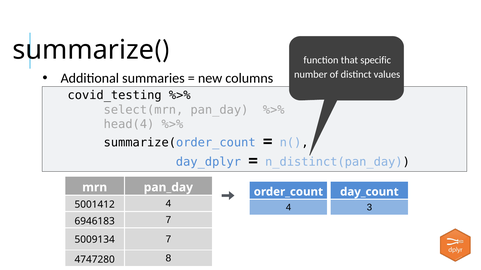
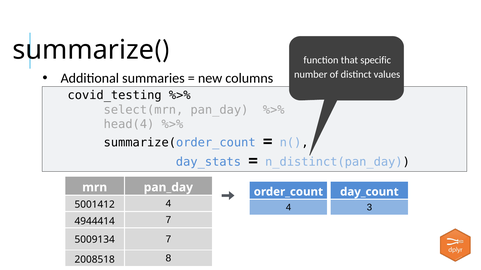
day_dplyr: day_dplyr -> day_stats (208, 162)
6946183: 6946183 -> 4944414 (95, 221)
4747280: 4747280 -> 2008518 (95, 260)
